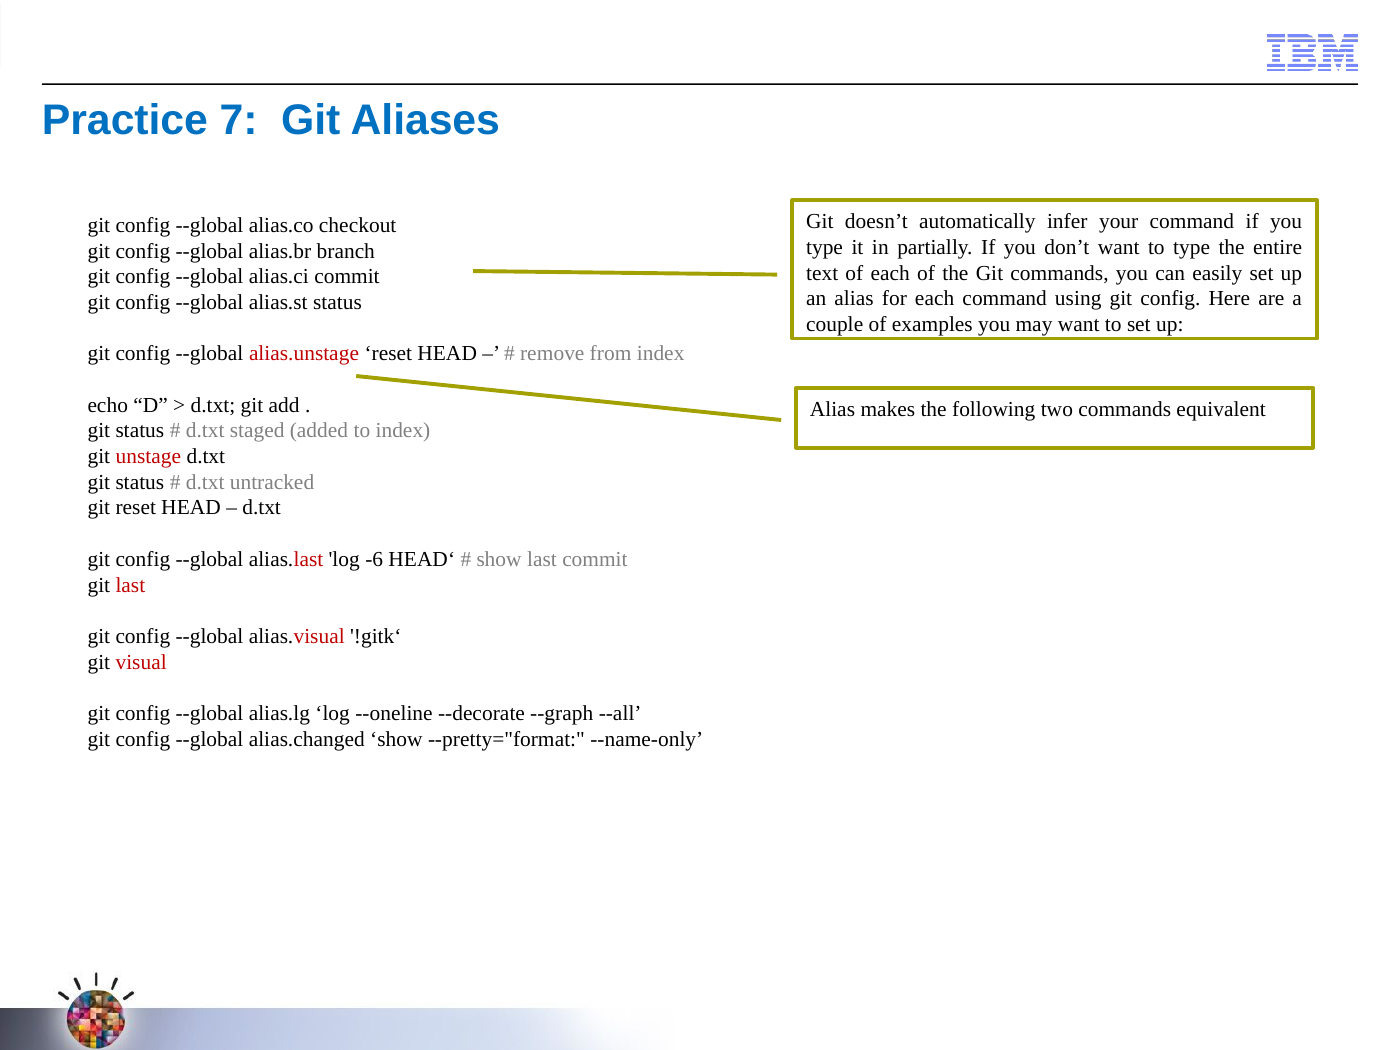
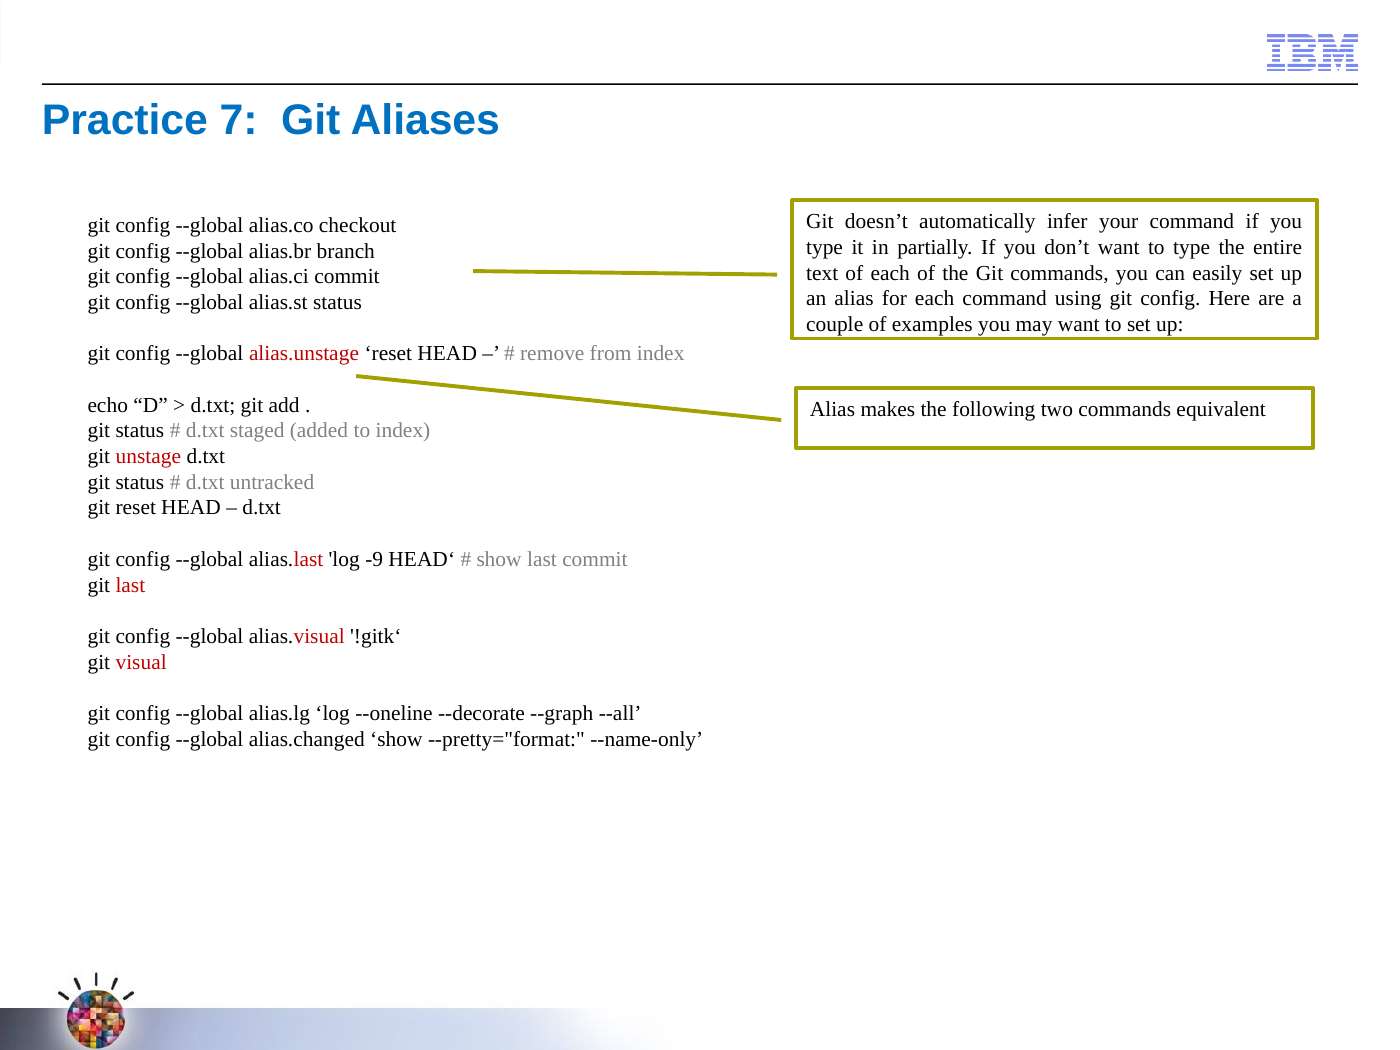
-6: -6 -> -9 (374, 559)
